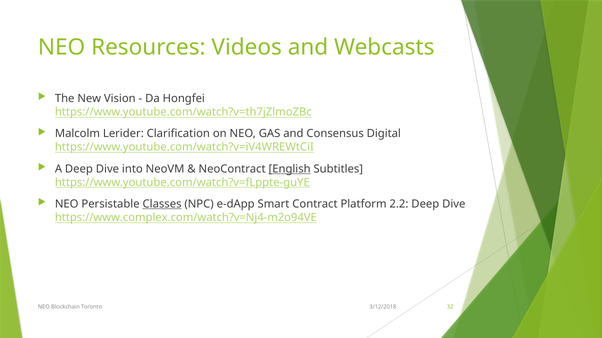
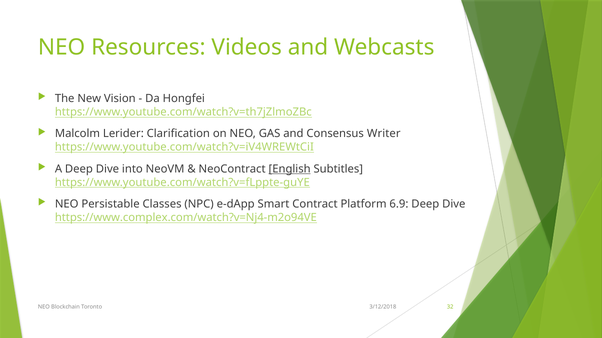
Digital: Digital -> Writer (384, 134)
Classes underline: present -> none (162, 204)
2.2: 2.2 -> 6.9 (399, 204)
